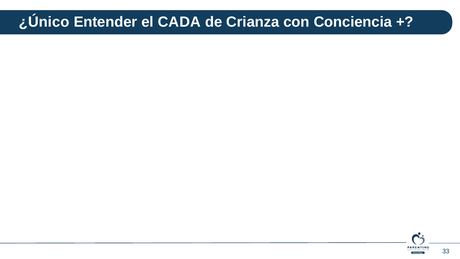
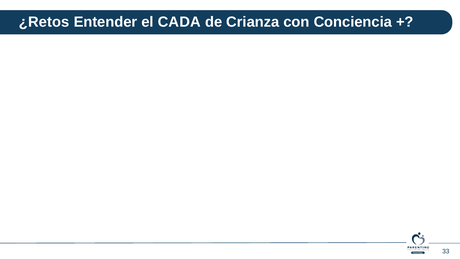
¿Único: ¿Único -> ¿Retos (44, 22)
